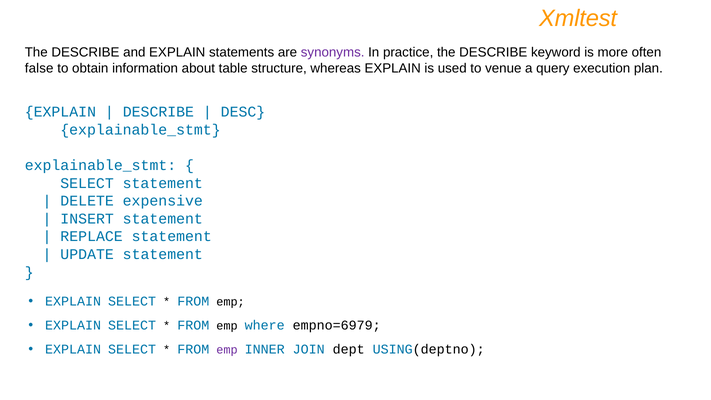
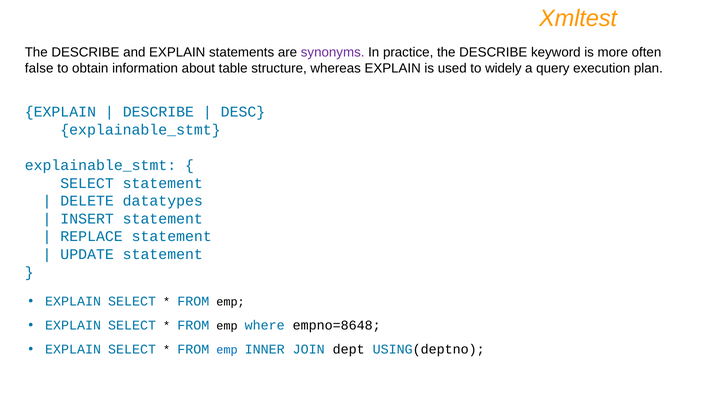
venue: venue -> widely (503, 69)
expensive: expensive -> datatypes (163, 201)
empno=6979: empno=6979 -> empno=8648 (337, 325)
emp colour: purple -> blue (227, 350)
